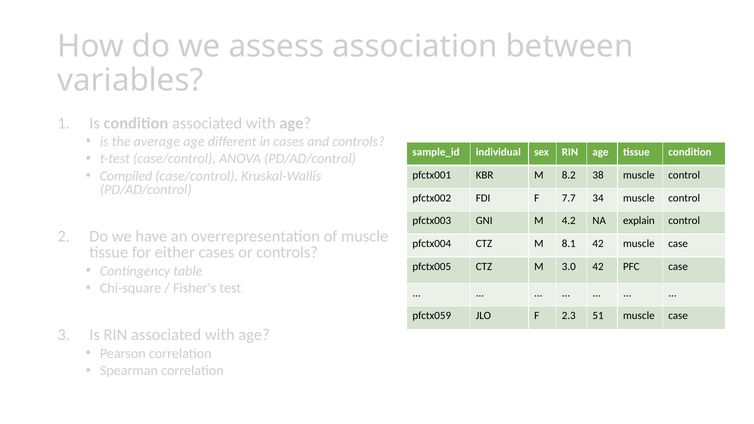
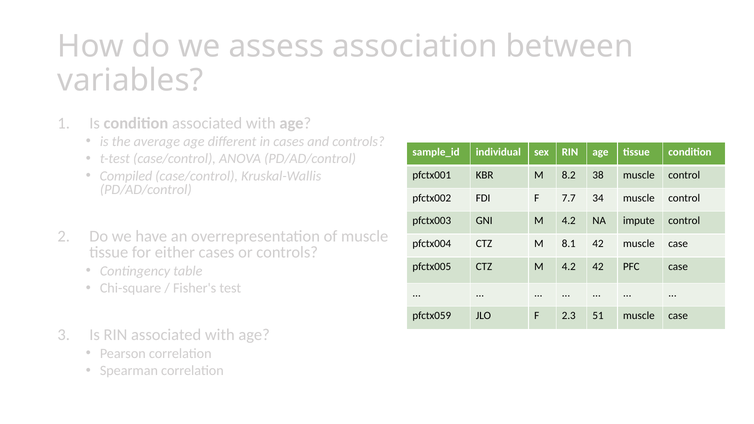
explain: explain -> impute (639, 221)
CTZ M 3.0: 3.0 -> 4.2 (569, 267)
